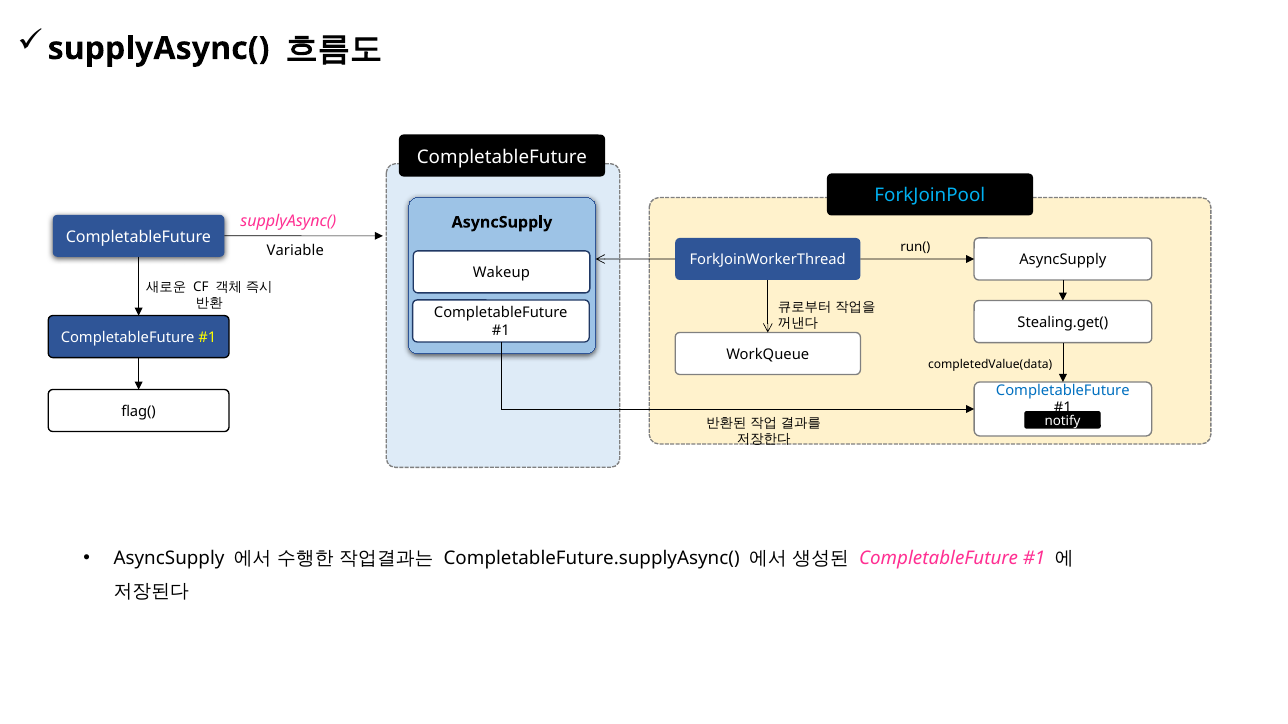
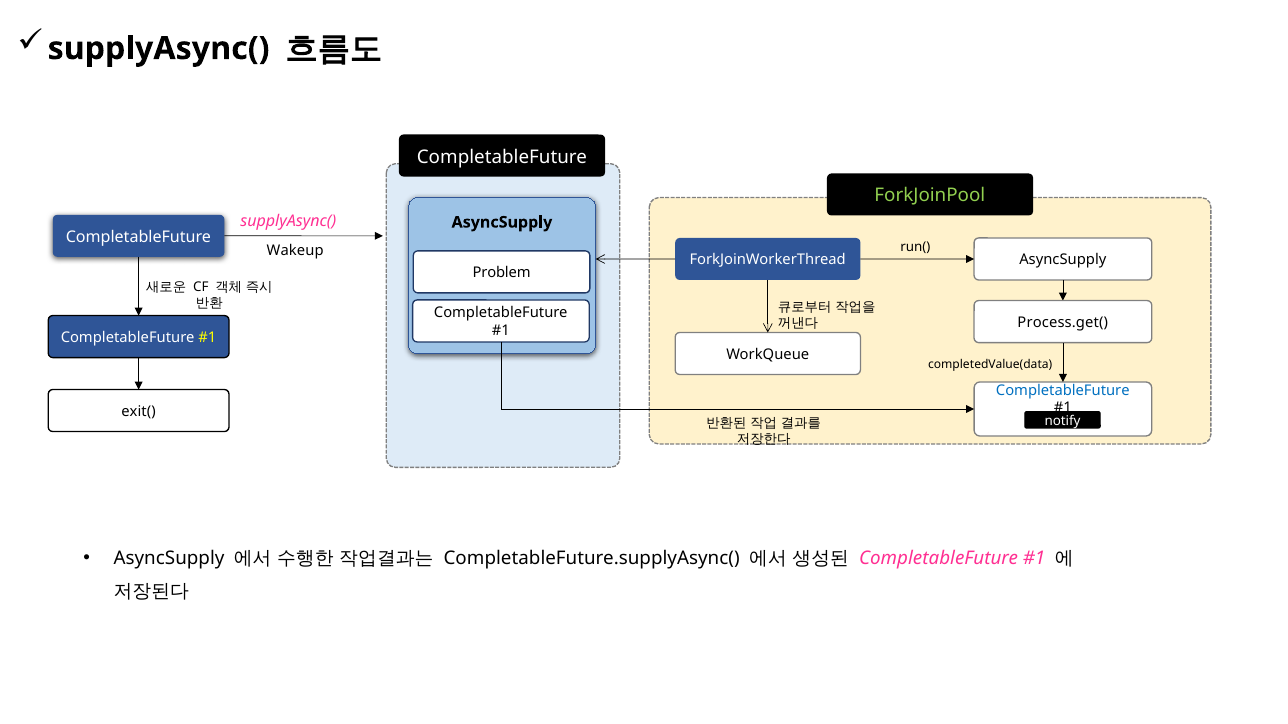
ForkJoinPool colour: light blue -> light green (930, 196)
Variable: Variable -> Wakeup (295, 251)
Wakeup: Wakeup -> Problem (502, 273)
Stealing.get(: Stealing.get( -> Process.get( (1063, 323)
flag(: flag( -> exit( (139, 412)
